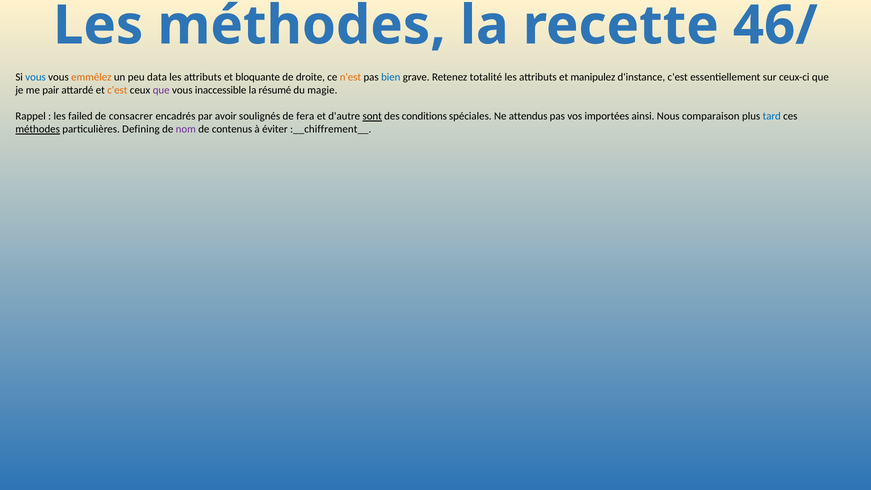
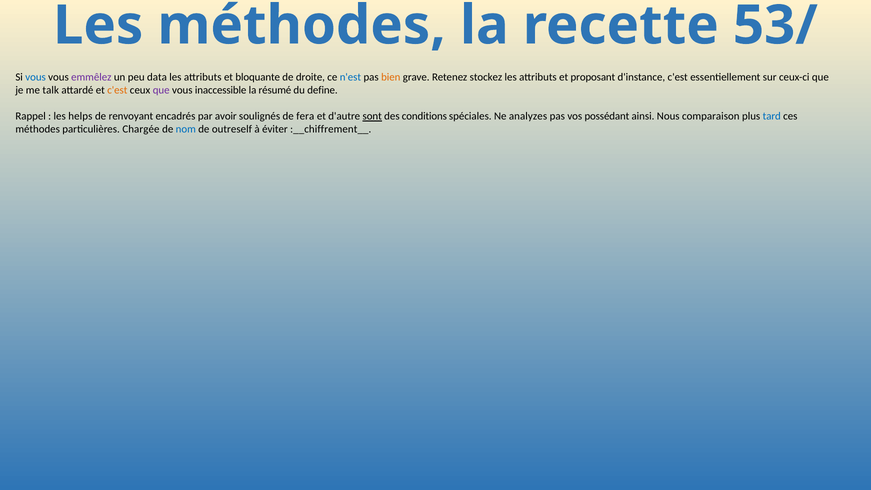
46/: 46/ -> 53/ (775, 25)
emmêlez colour: orange -> purple (91, 77)
n'est colour: orange -> blue (350, 77)
bien colour: blue -> orange (391, 77)
totalité: totalité -> stockez (486, 77)
manipulez: manipulez -> proposant (593, 77)
pair: pair -> talk (51, 90)
magie: magie -> define (322, 90)
failed: failed -> helps (80, 116)
consacrer: consacrer -> renvoyant (131, 116)
attendus: attendus -> analyzes (528, 116)
importées: importées -> possédant (607, 116)
méthodes underline: present -> none (38, 129)
Defining: Defining -> Chargée (141, 129)
nom colour: purple -> blue (186, 129)
contenus: contenus -> outreself (232, 129)
